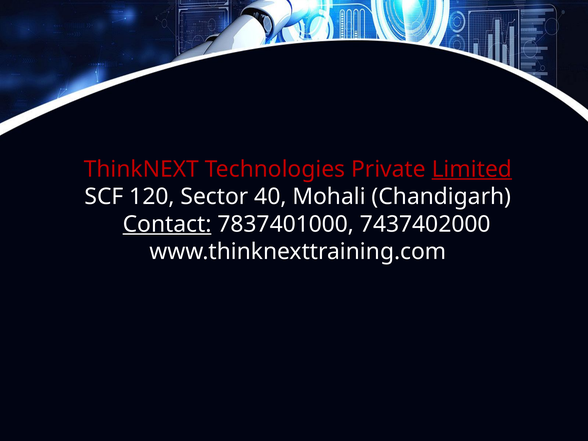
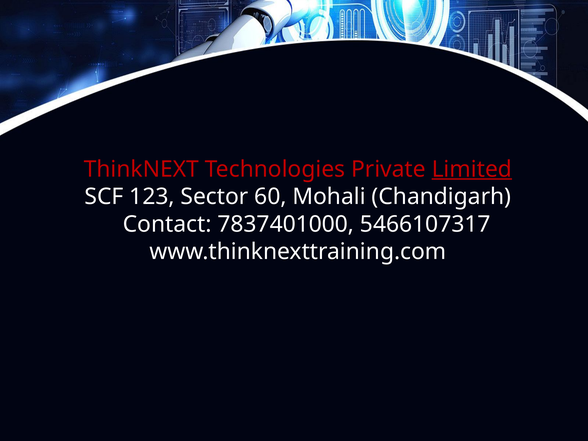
120: 120 -> 123 (152, 197)
40: 40 -> 60 (270, 197)
Contact underline: present -> none (167, 224)
7437402000: 7437402000 -> 5466107317 (425, 224)
